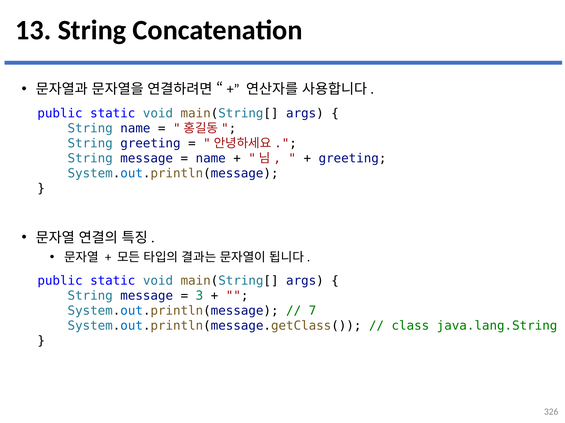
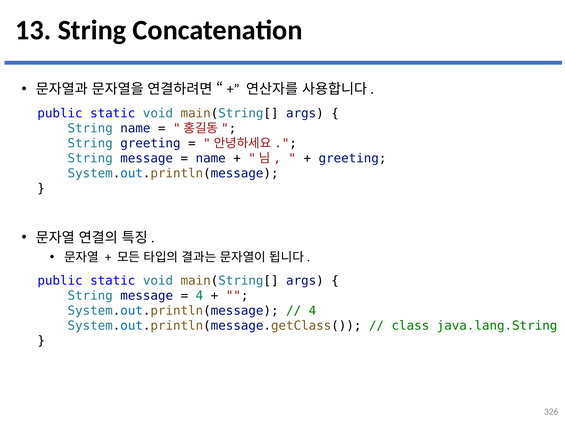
3: 3 -> 4 (199, 296)
7: 7 -> 4 (312, 311)
